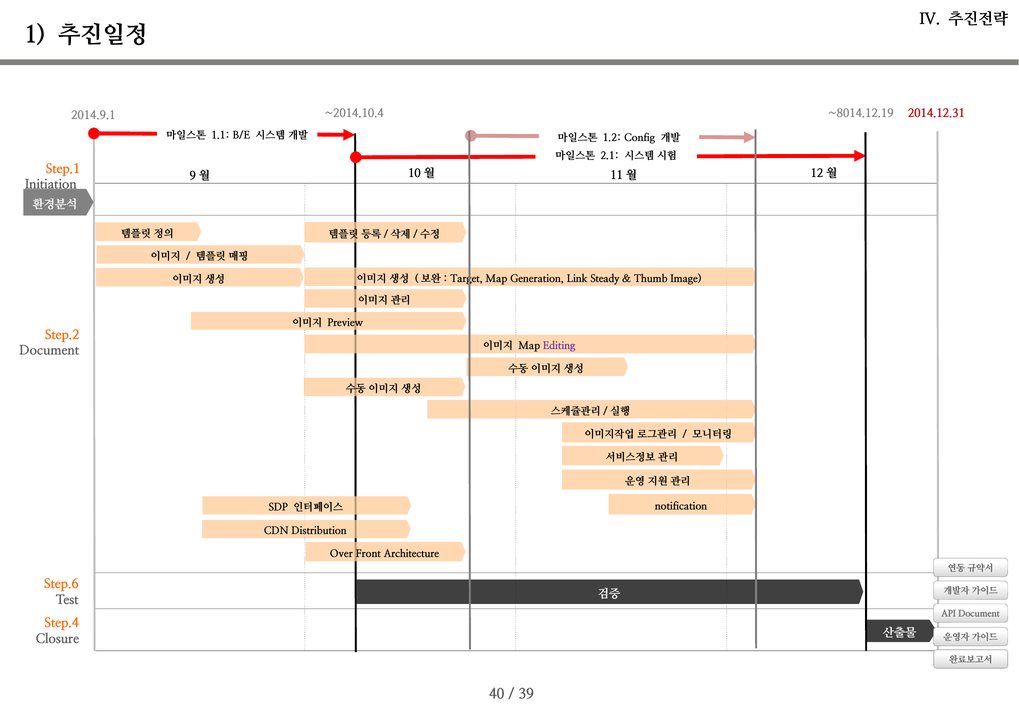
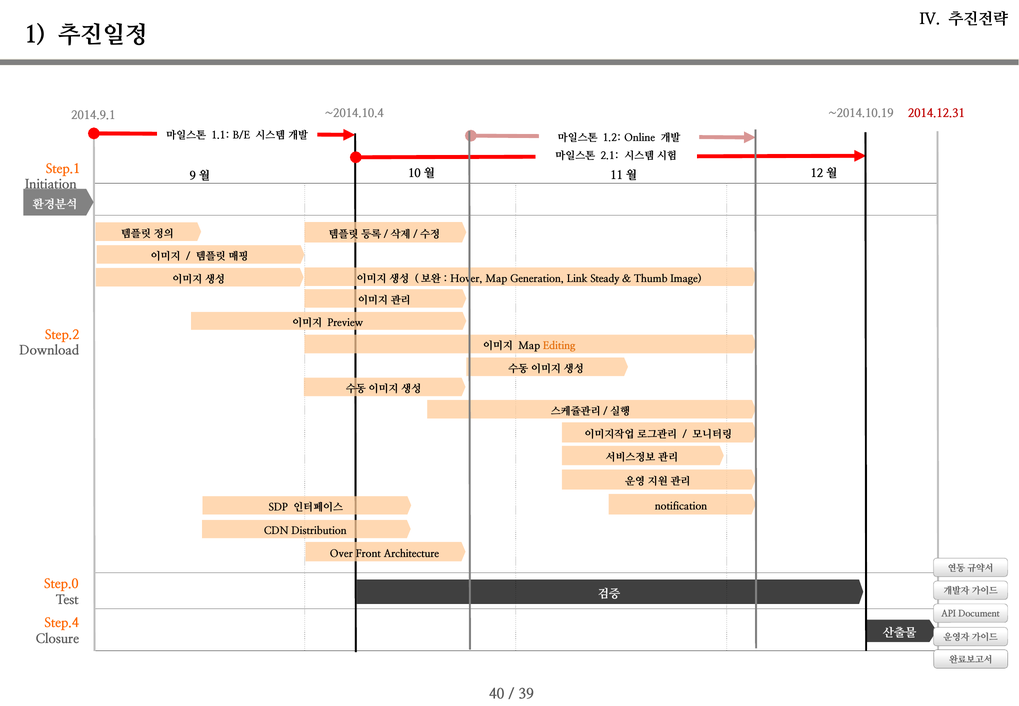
~8014.12.19: ~8014.12.19 -> ~2014.10.19 (861, 113)
Config: Config -> Online (640, 137)
Target: Target -> Hover (466, 278)
Editing colour: purple -> orange (559, 346)
Document: Document -> Download (49, 350)
Step.6: Step.6 -> Step.0 (61, 584)
